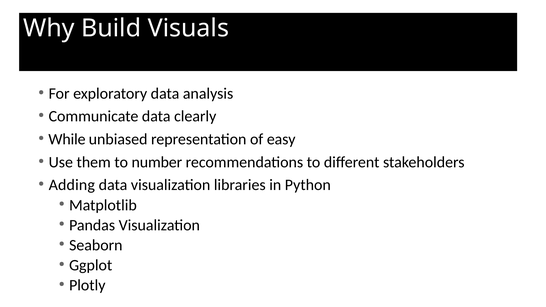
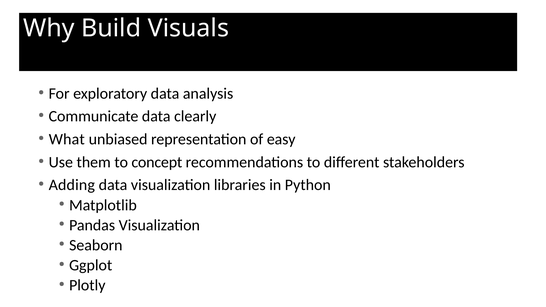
While: While -> What (67, 139)
number: number -> concept (157, 162)
